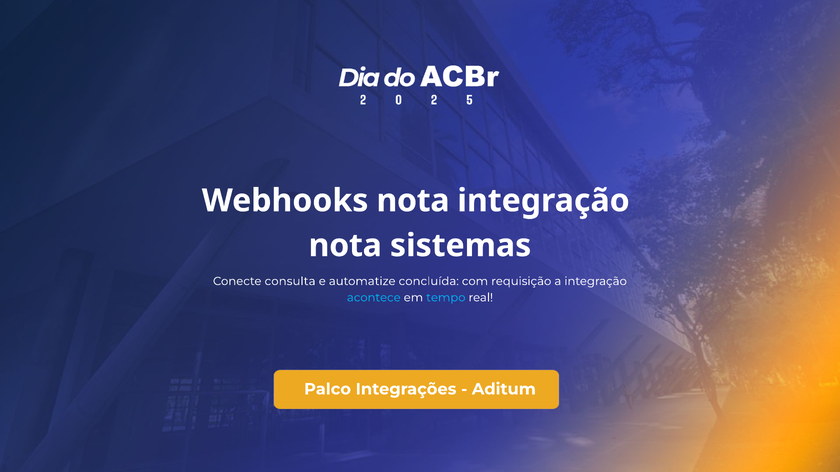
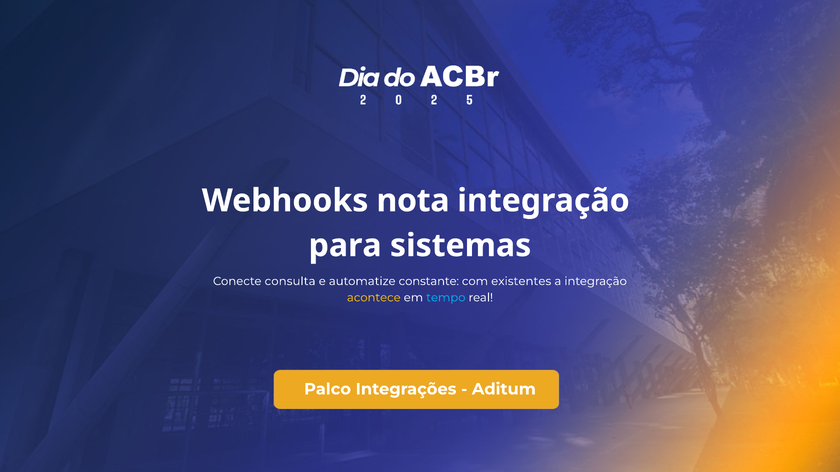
nota: nota -> para (345, 246)
concluída: concluída -> constante (429, 281)
requisição: requisição -> existentes (521, 281)
acontece colour: light blue -> yellow (374, 298)
